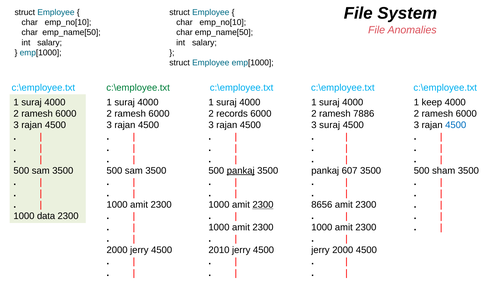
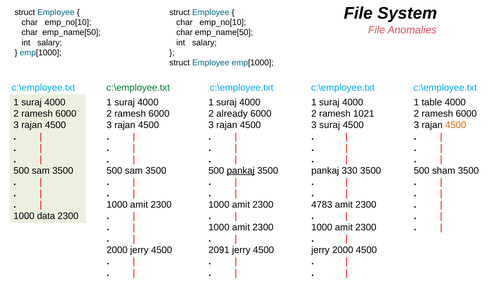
keep: keep -> table (432, 102)
records: records -> already (232, 114)
7886: 7886 -> 1021 (364, 114)
4500 colour: blue -> orange (456, 125)
607: 607 -> 330 (350, 170)
2300 underline: present -> none (263, 204)
8656: 8656 -> 4783 (322, 204)
2010: 2010 -> 2091 (219, 250)
